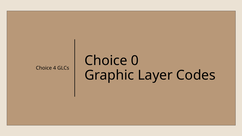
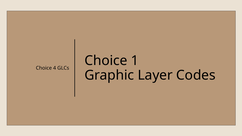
0: 0 -> 1 (135, 61)
